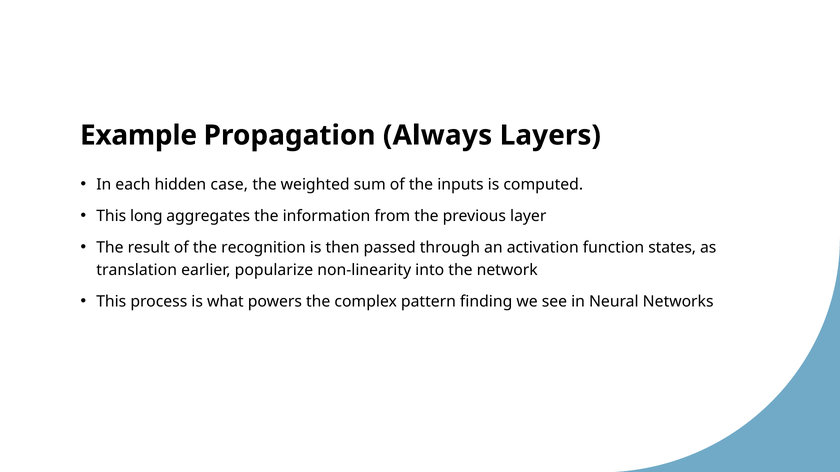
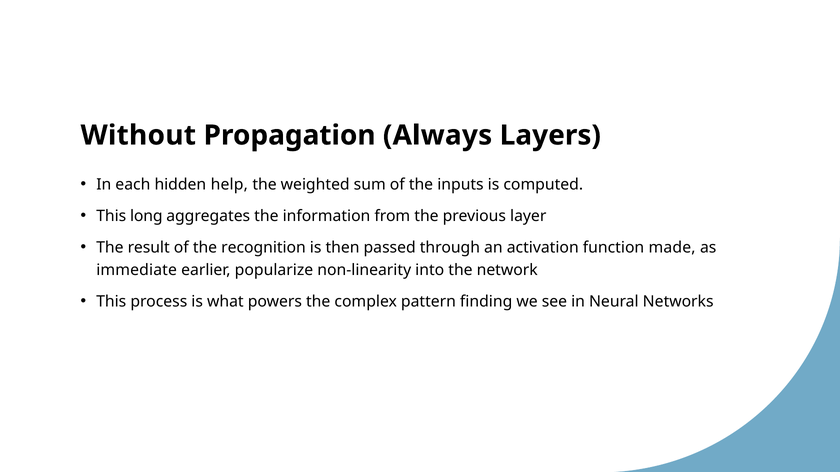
Example: Example -> Without (138, 135)
case: case -> help (229, 185)
states: states -> made (672, 248)
translation: translation -> immediate (137, 270)
